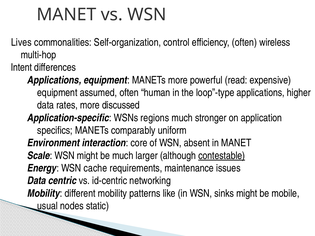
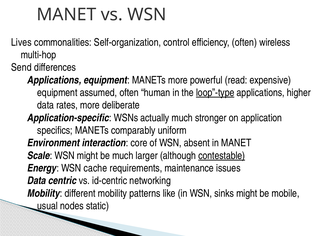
Intent: Intent -> Send (21, 68)
loop”-type underline: none -> present (215, 93)
discussed: discussed -> deliberate (121, 105)
regions: regions -> actually (155, 118)
